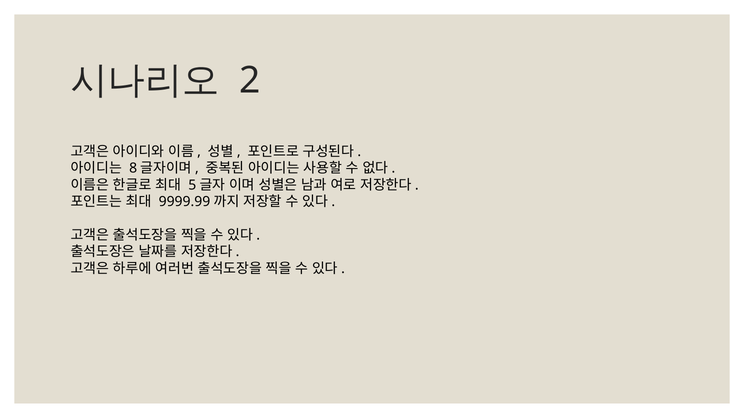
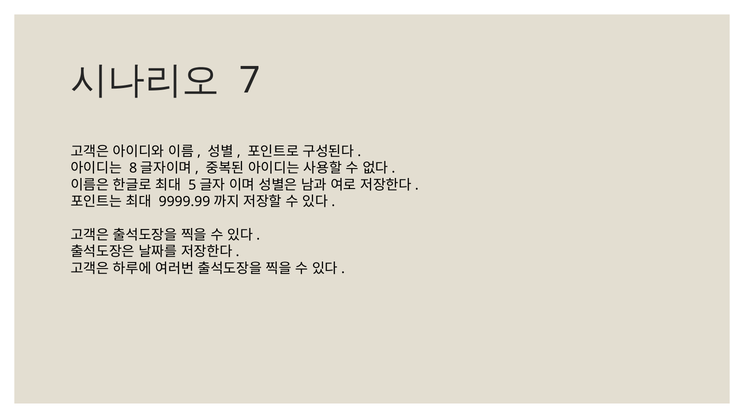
2: 2 -> 7 (250, 81)
